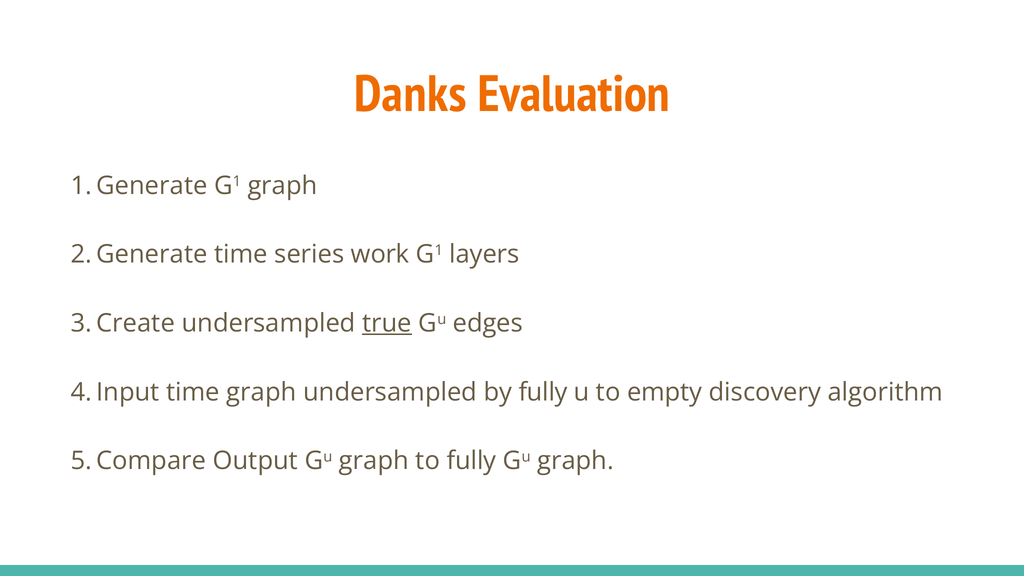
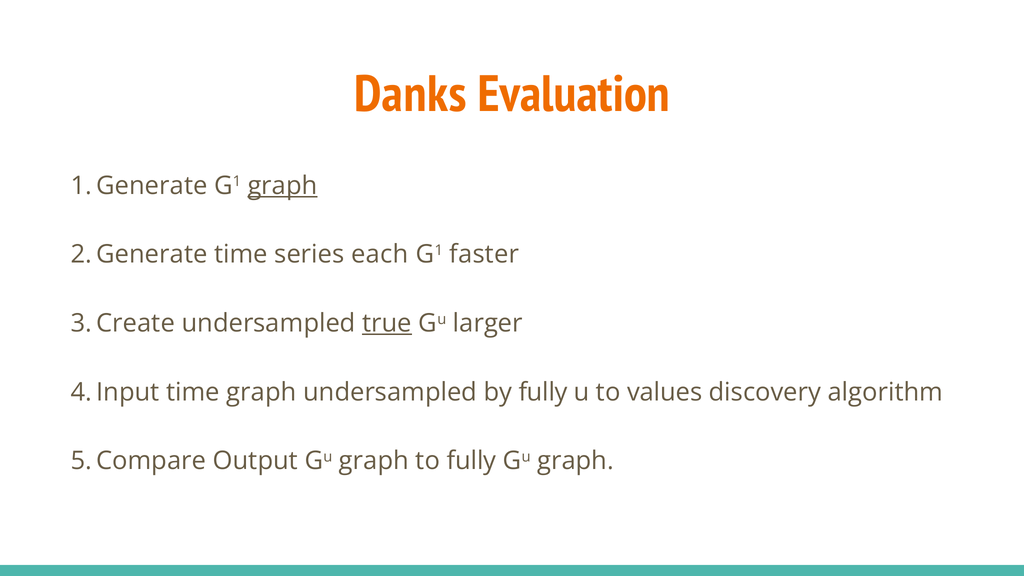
graph underline: none -> present (282, 186)
work: work -> each (380, 255)
layers: layers -> faster (484, 255)
edges: edges -> larger (488, 323)
empty: empty -> values (665, 392)
